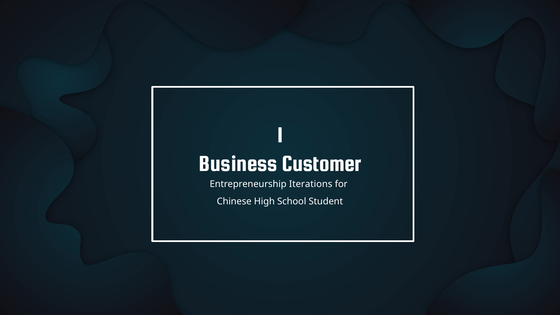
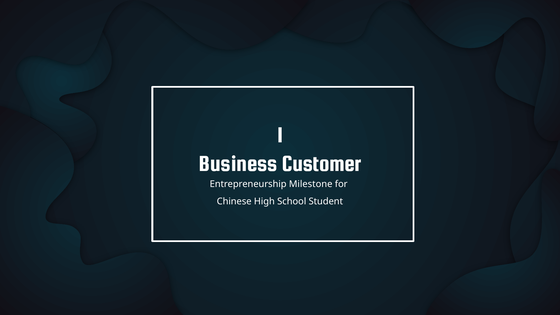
Iterations: Iterations -> Milestone (311, 184)
